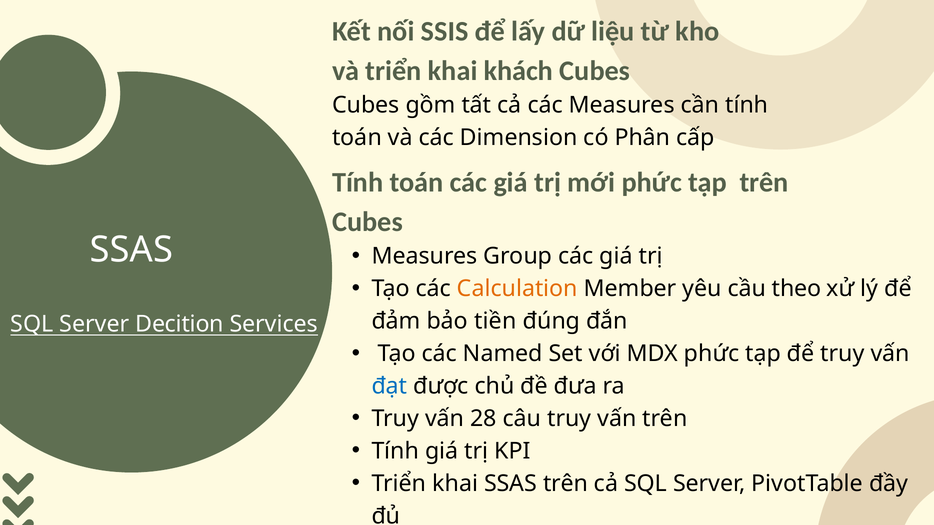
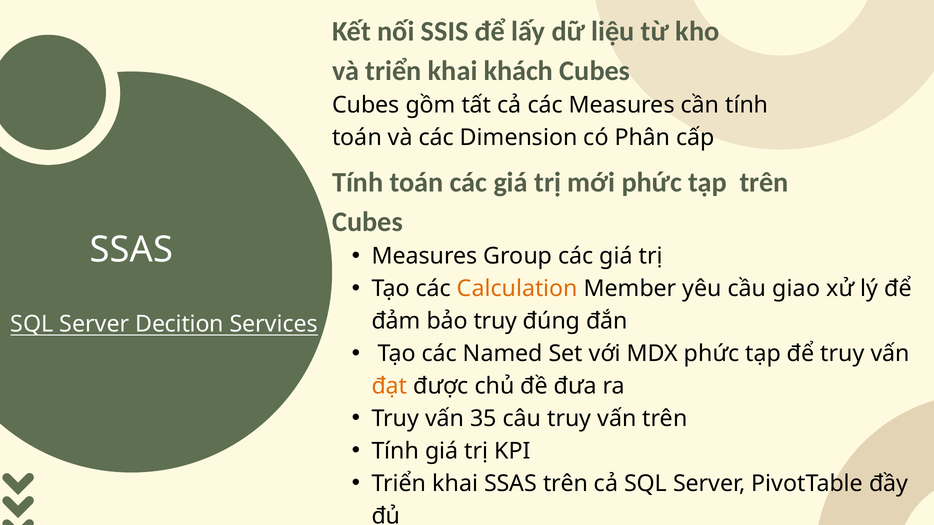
theo: theo -> giao (796, 289)
bảo tiền: tiền -> truy (496, 321)
đạt colour: blue -> orange (389, 386)
28: 28 -> 35 (483, 419)
